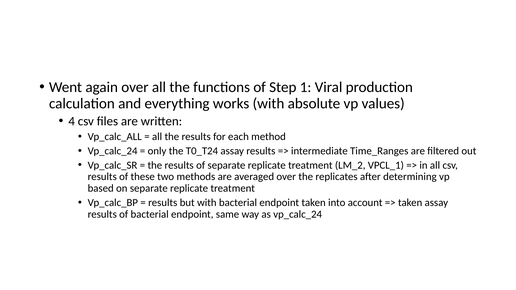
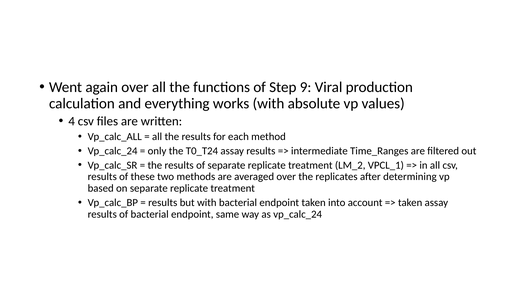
1: 1 -> 9 (306, 87)
